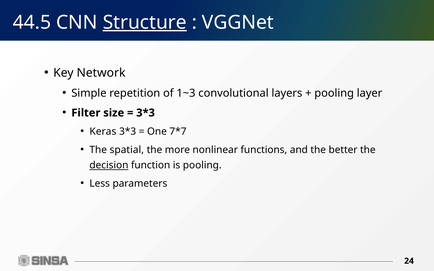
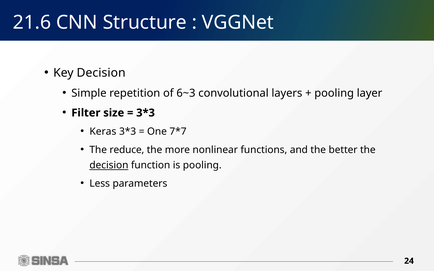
44.5: 44.5 -> 21.6 (32, 22)
Structure underline: present -> none (145, 22)
Key Network: Network -> Decision (101, 73)
1~3: 1~3 -> 6~3 (186, 93)
spatial: spatial -> reduce (127, 150)
